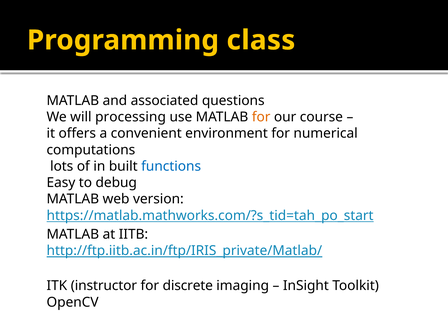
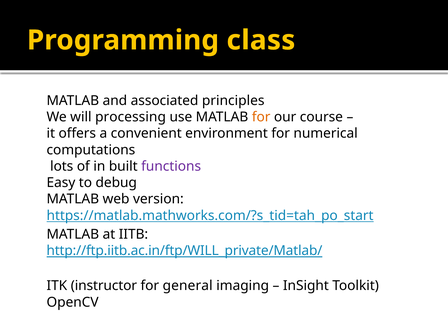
questions: questions -> principles (233, 101)
functions colour: blue -> purple (171, 166)
http://ftp.iitb.ac.in/ftp/IRIS_private/Matlab/: http://ftp.iitb.ac.in/ftp/IRIS_private/Matlab/ -> http://ftp.iitb.ac.in/ftp/WILL_private/Matlab/ (184, 251)
discrete: discrete -> general (188, 286)
